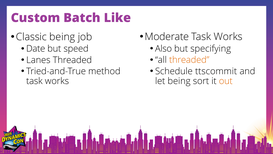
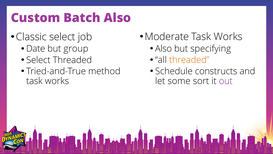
Batch Like: Like -> Also (117, 18)
Classic being: being -> select (62, 37)
speed: speed -> group (76, 49)
Lanes: Lanes -> Select (38, 60)
ttscommit: ttscommit -> constructs (216, 71)
let being: being -> some (179, 81)
out colour: orange -> purple (226, 81)
